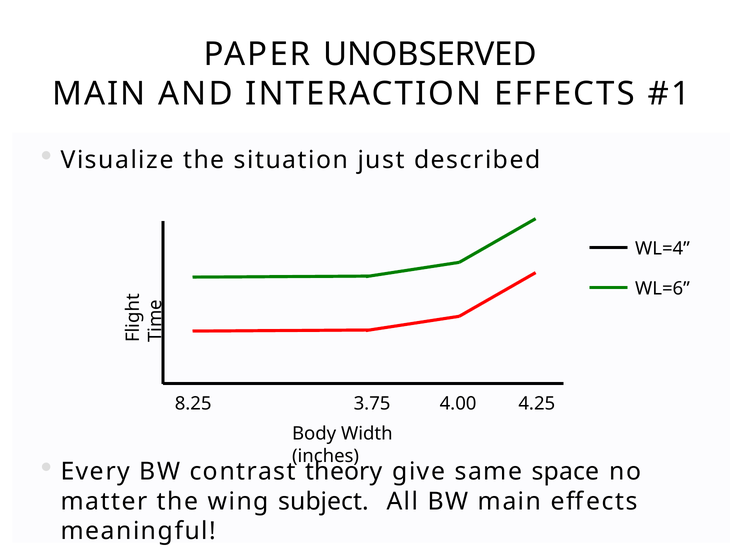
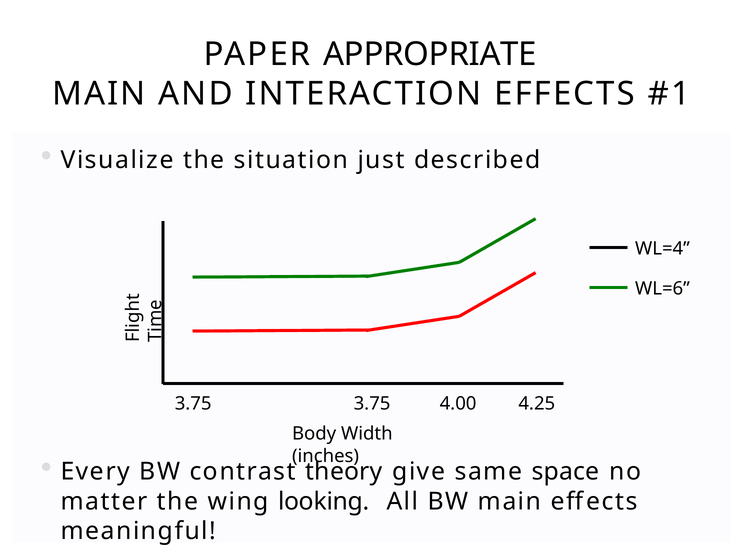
UNOBSERVED: UNOBSERVED -> APPROPRIATE (430, 54)
8.25: 8.25 -> 3.75 (193, 404)
subject: subject -> looking (324, 502)
